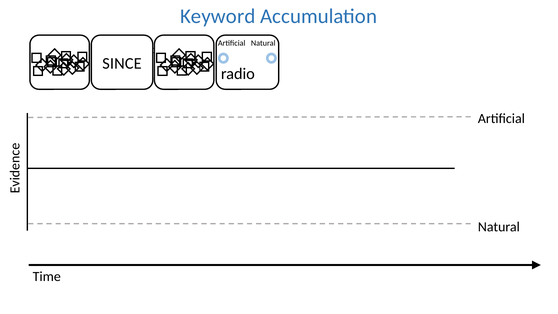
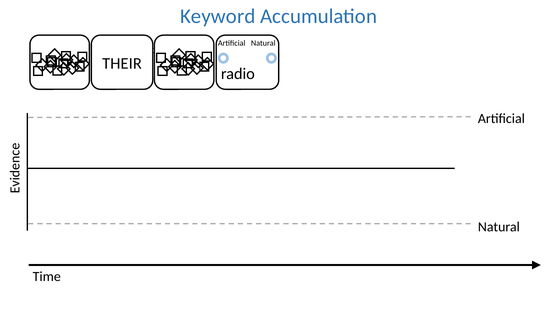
SINCE: SINCE -> THEIR (122, 64)
